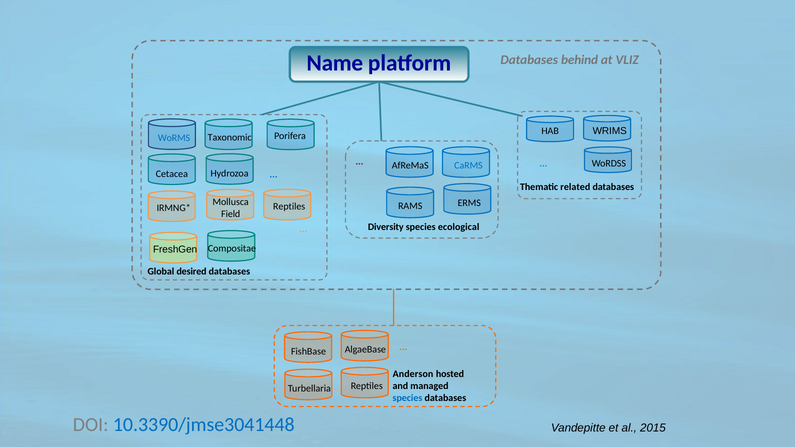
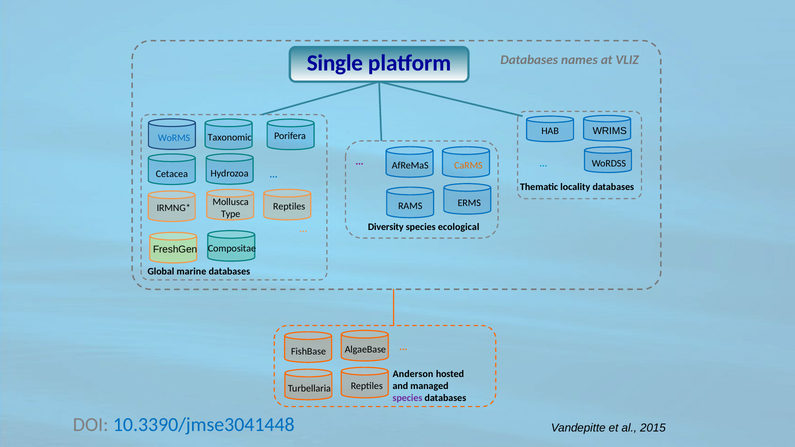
Name: Name -> Single (335, 63)
behind: behind -> names (579, 60)
CaRMS colour: blue -> orange (468, 166)
related: related -> locality (575, 187)
Field: Field -> Type (231, 214)
desired: desired -> marine (191, 272)
species colour: blue -> purple (407, 398)
